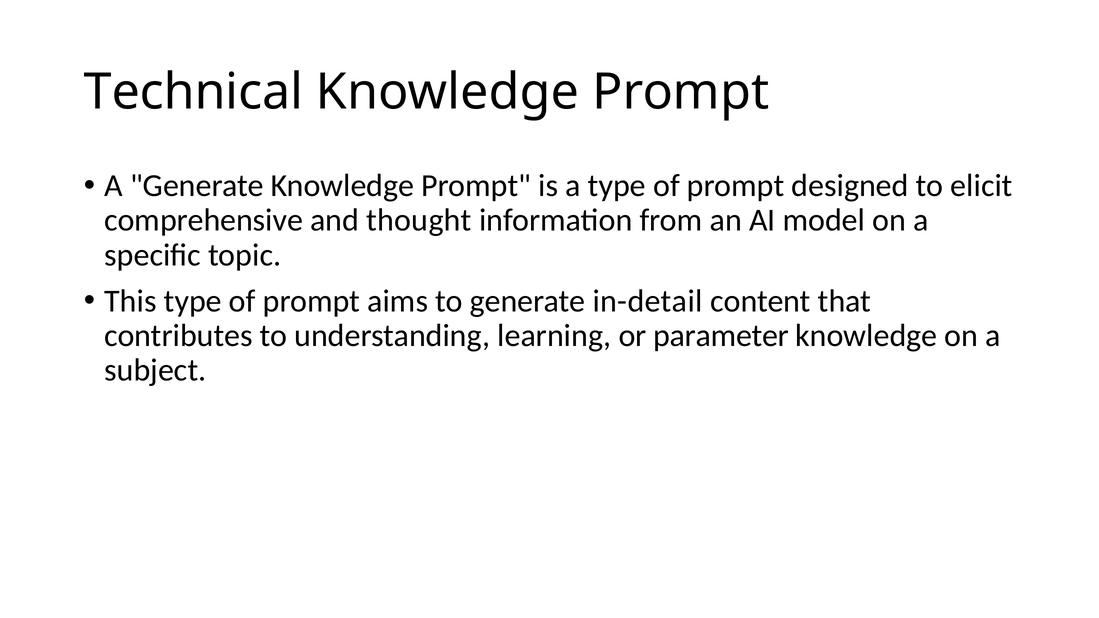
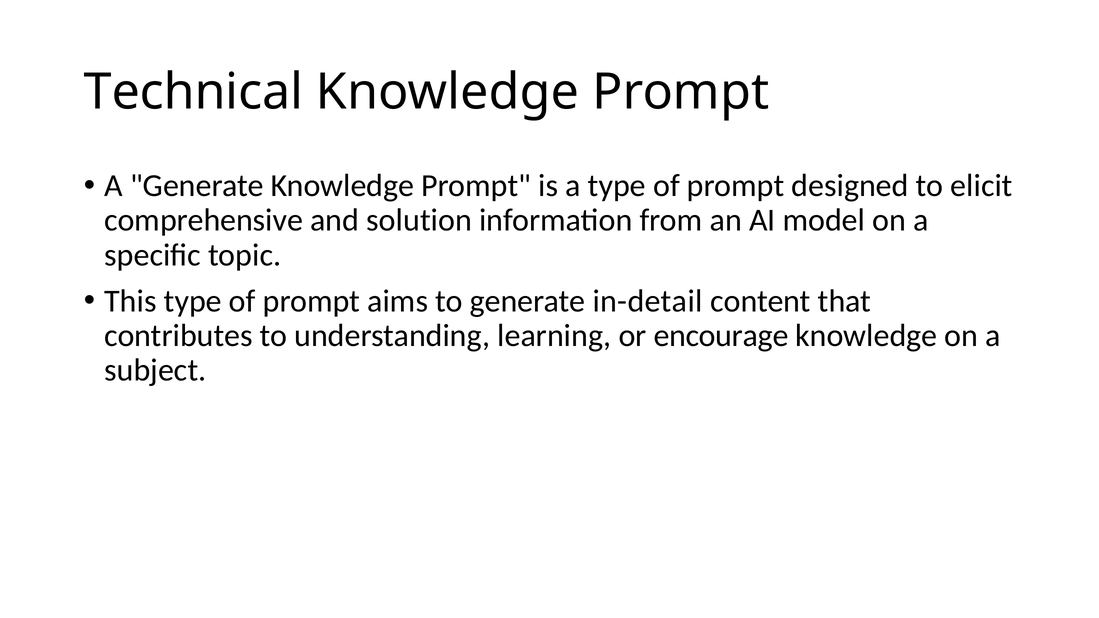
thought: thought -> solution (419, 220)
parameter: parameter -> encourage (721, 336)
